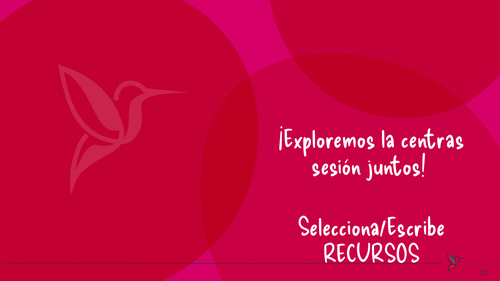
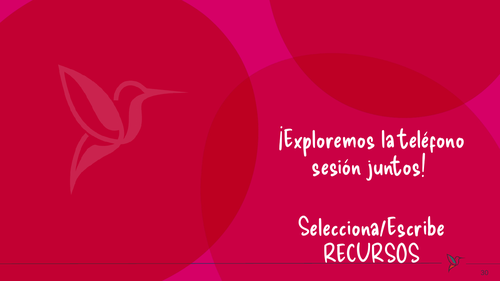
centras: centras -> teléfono (433, 140)
